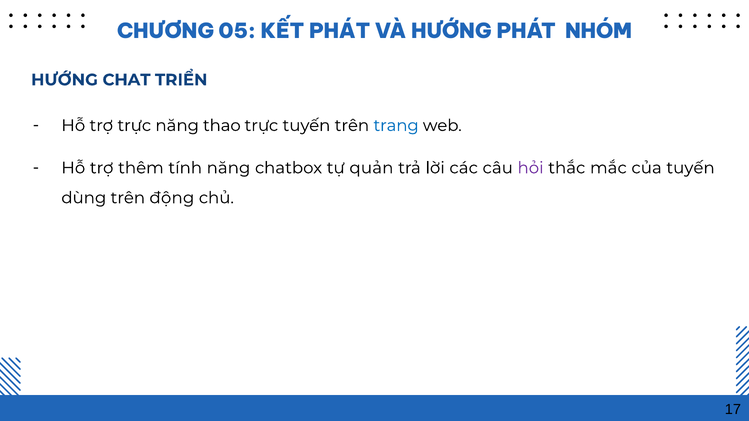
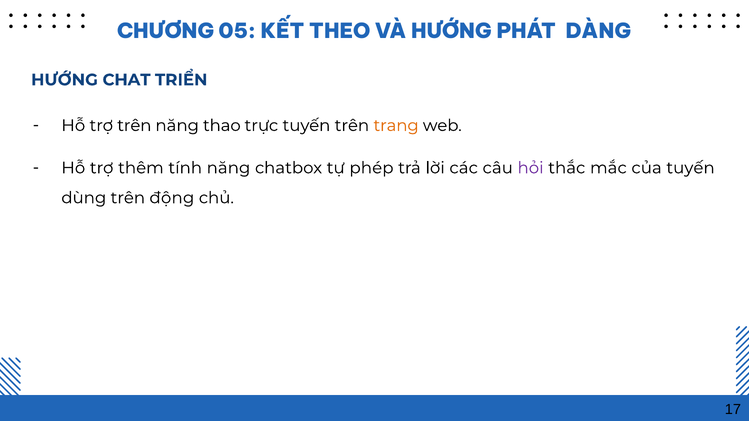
KẾT PHÁT: PHÁT -> THEO (340, 31)
NHÓM: NHÓM -> DÀNG (599, 31)
trợ trực: trực -> trên (134, 126)
trang colour: blue -> orange (396, 126)
quản: quản -> phép (371, 168)
